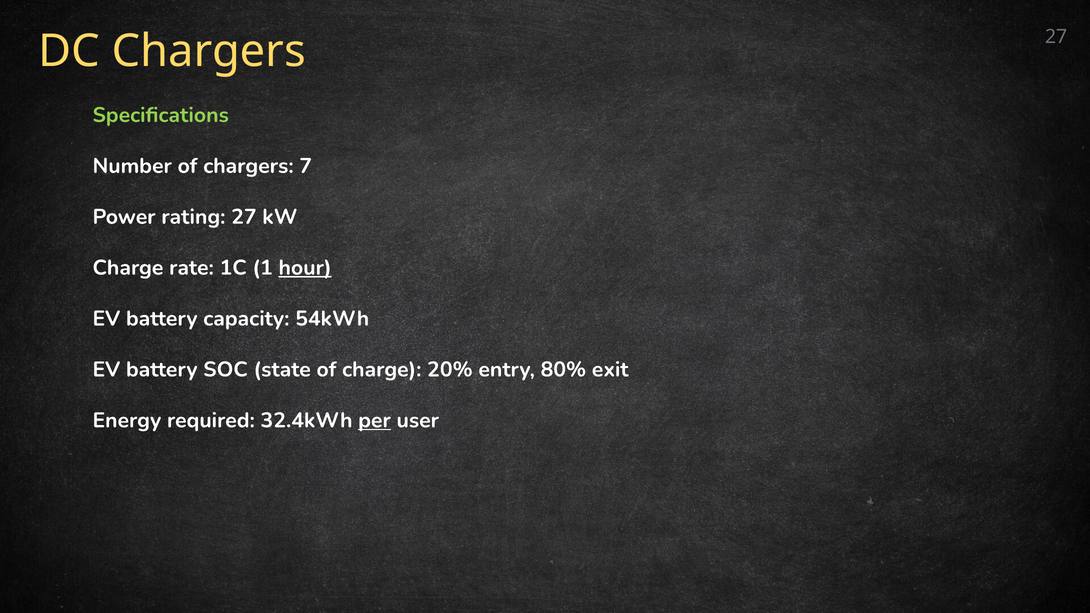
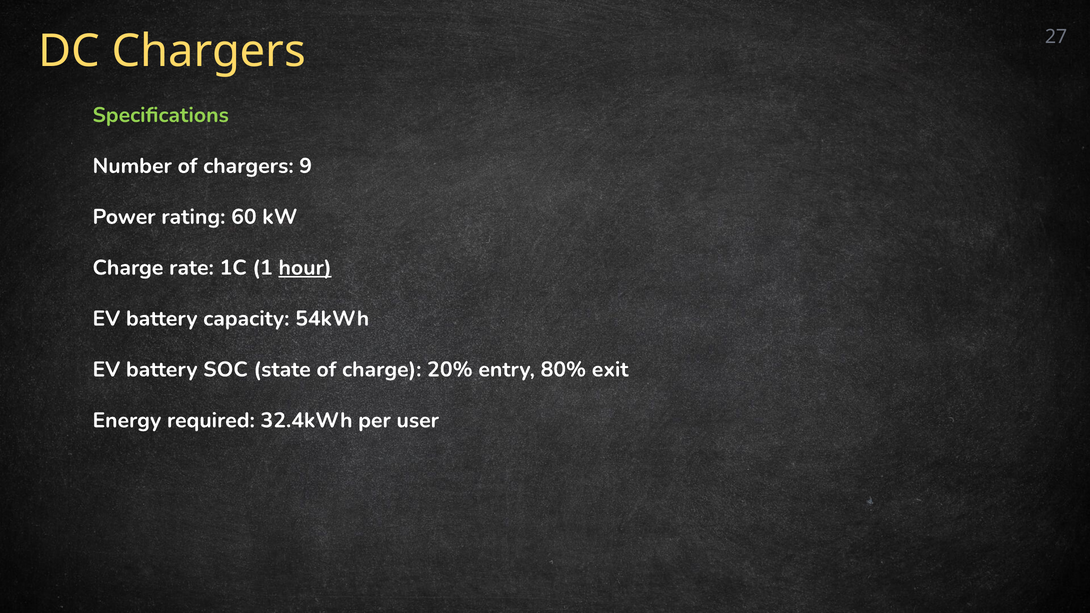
7: 7 -> 9 (306, 166)
rating 27: 27 -> 60 (244, 217)
per underline: present -> none (375, 420)
